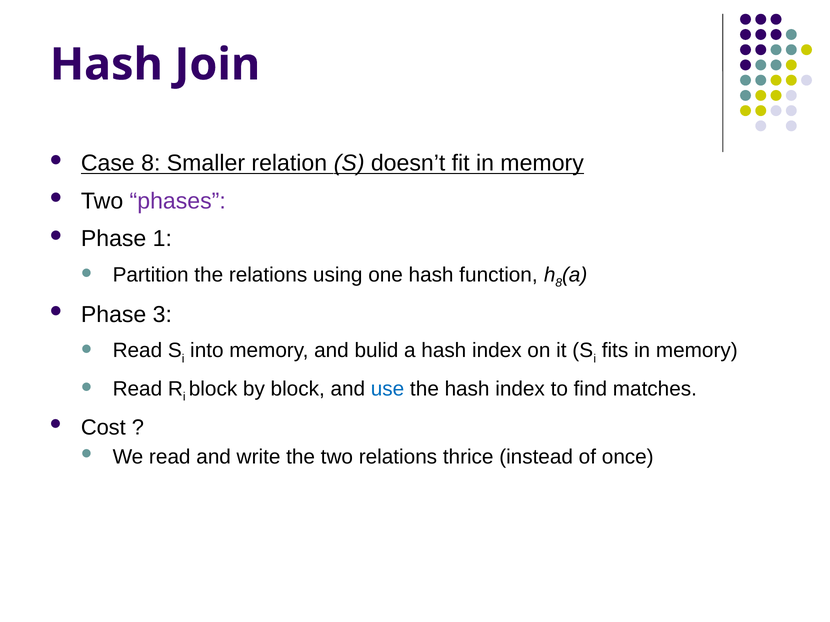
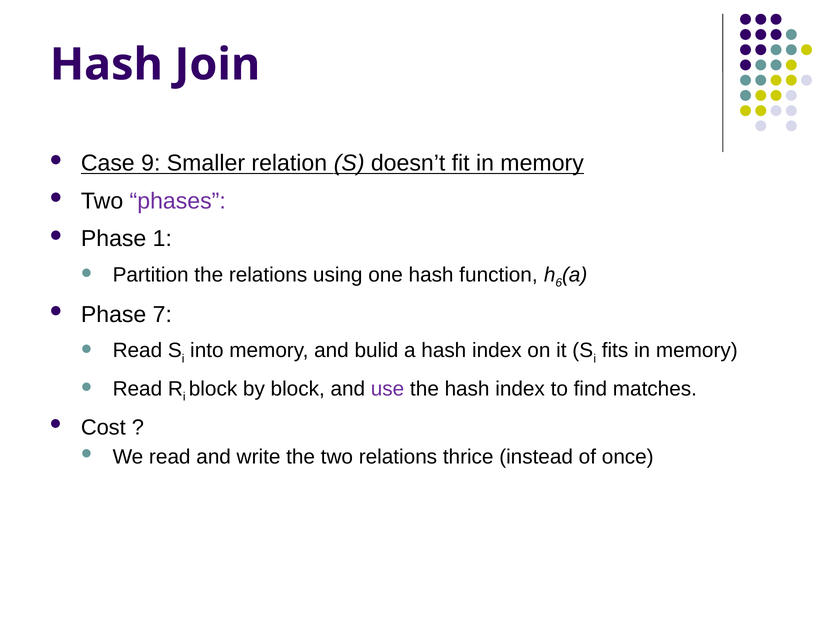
Case 8: 8 -> 9 (151, 163)
8: 8 -> 6 (559, 283)
3: 3 -> 7 (162, 315)
use colour: blue -> purple (388, 389)
